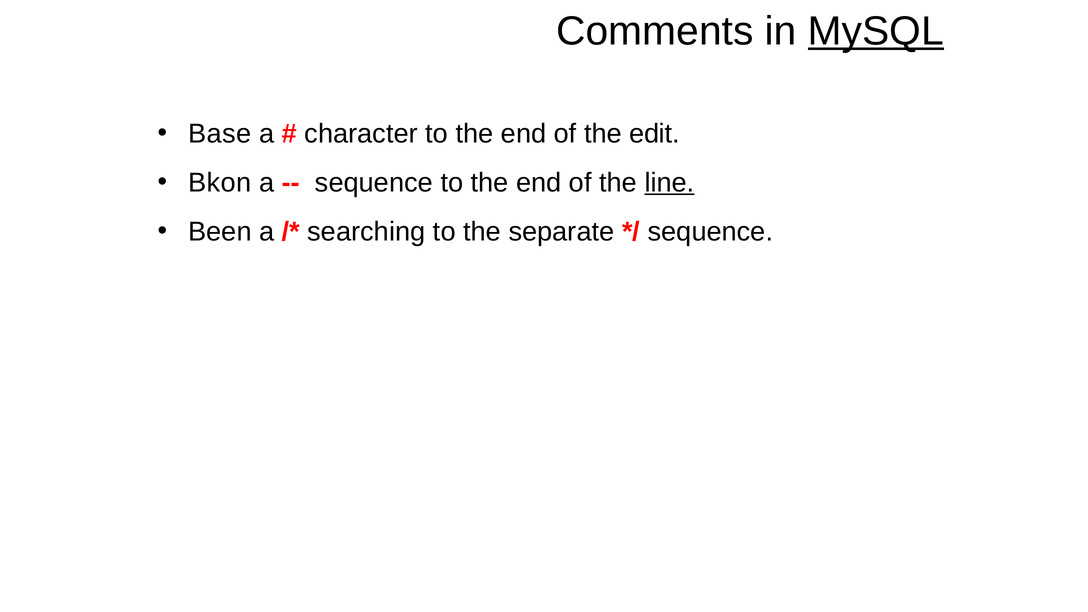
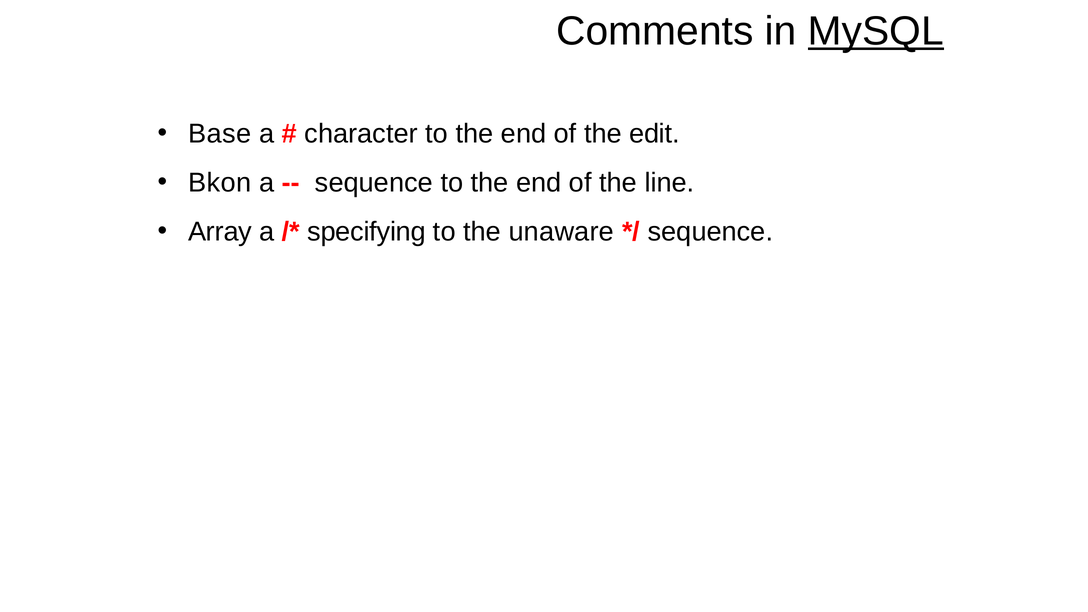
line underline: present -> none (669, 183)
Been: Been -> Array (220, 232)
searching: searching -> specifying (367, 232)
separate: separate -> unaware (561, 232)
